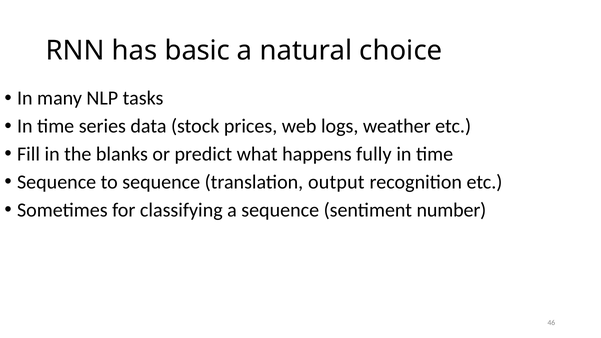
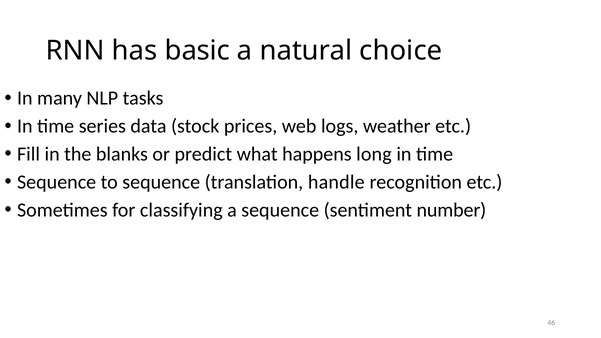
fully: fully -> long (374, 154)
output: output -> handle (336, 182)
